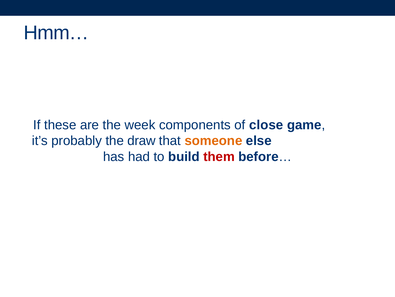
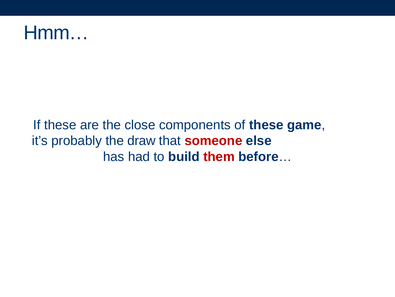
week: week -> close (140, 125)
of close: close -> these (266, 125)
someone colour: orange -> red (213, 140)
